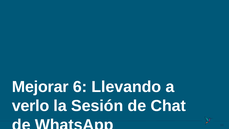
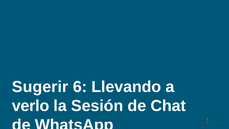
Mejorar: Mejorar -> Sugerir (40, 87)
